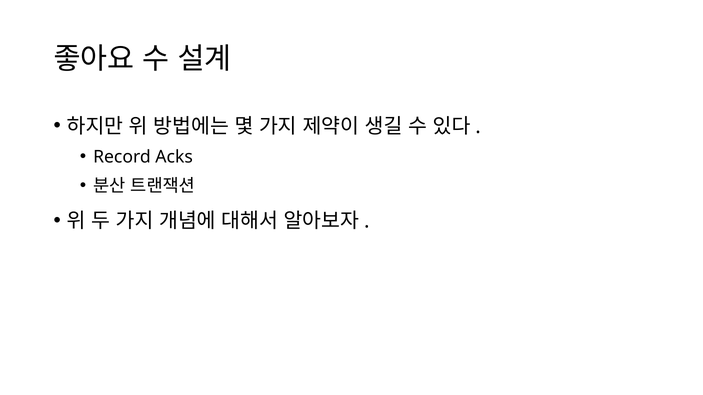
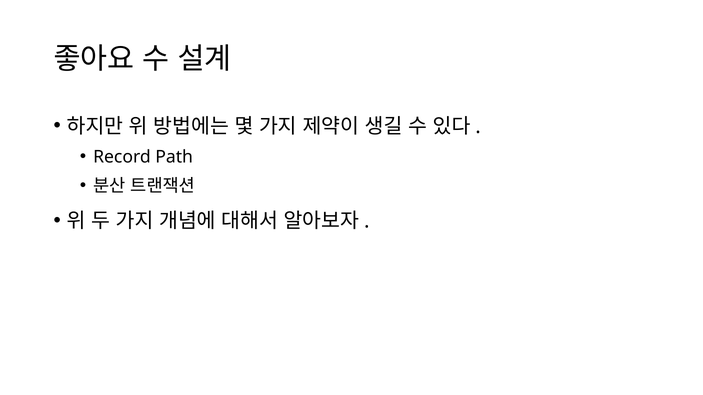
Acks: Acks -> Path (174, 157)
